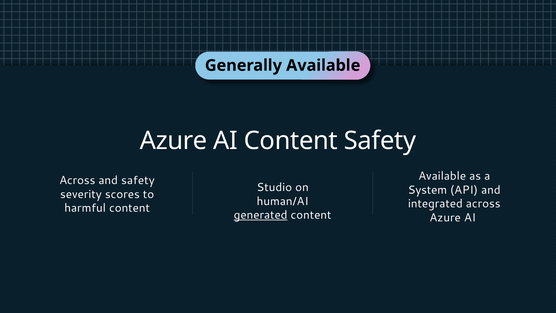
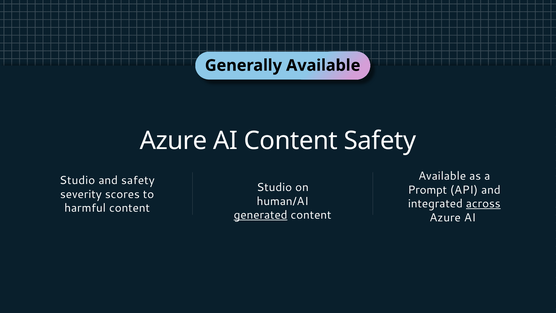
Across: Across -> Studio (77, 180)
System: System -> Prompt (427, 190)
across underline: none -> present (483, 204)
